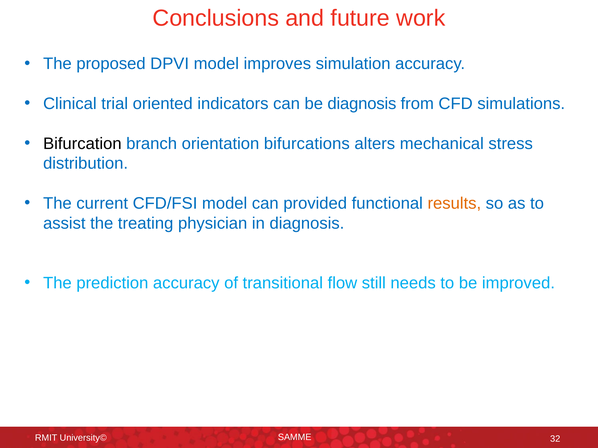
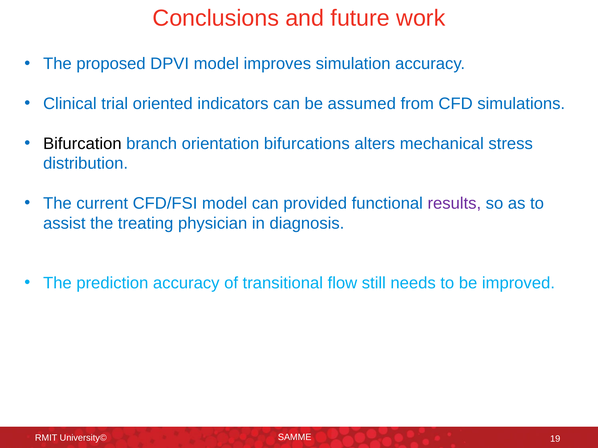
be diagnosis: diagnosis -> assumed (362, 104)
results colour: orange -> purple (454, 204)
32: 32 -> 19 (555, 439)
